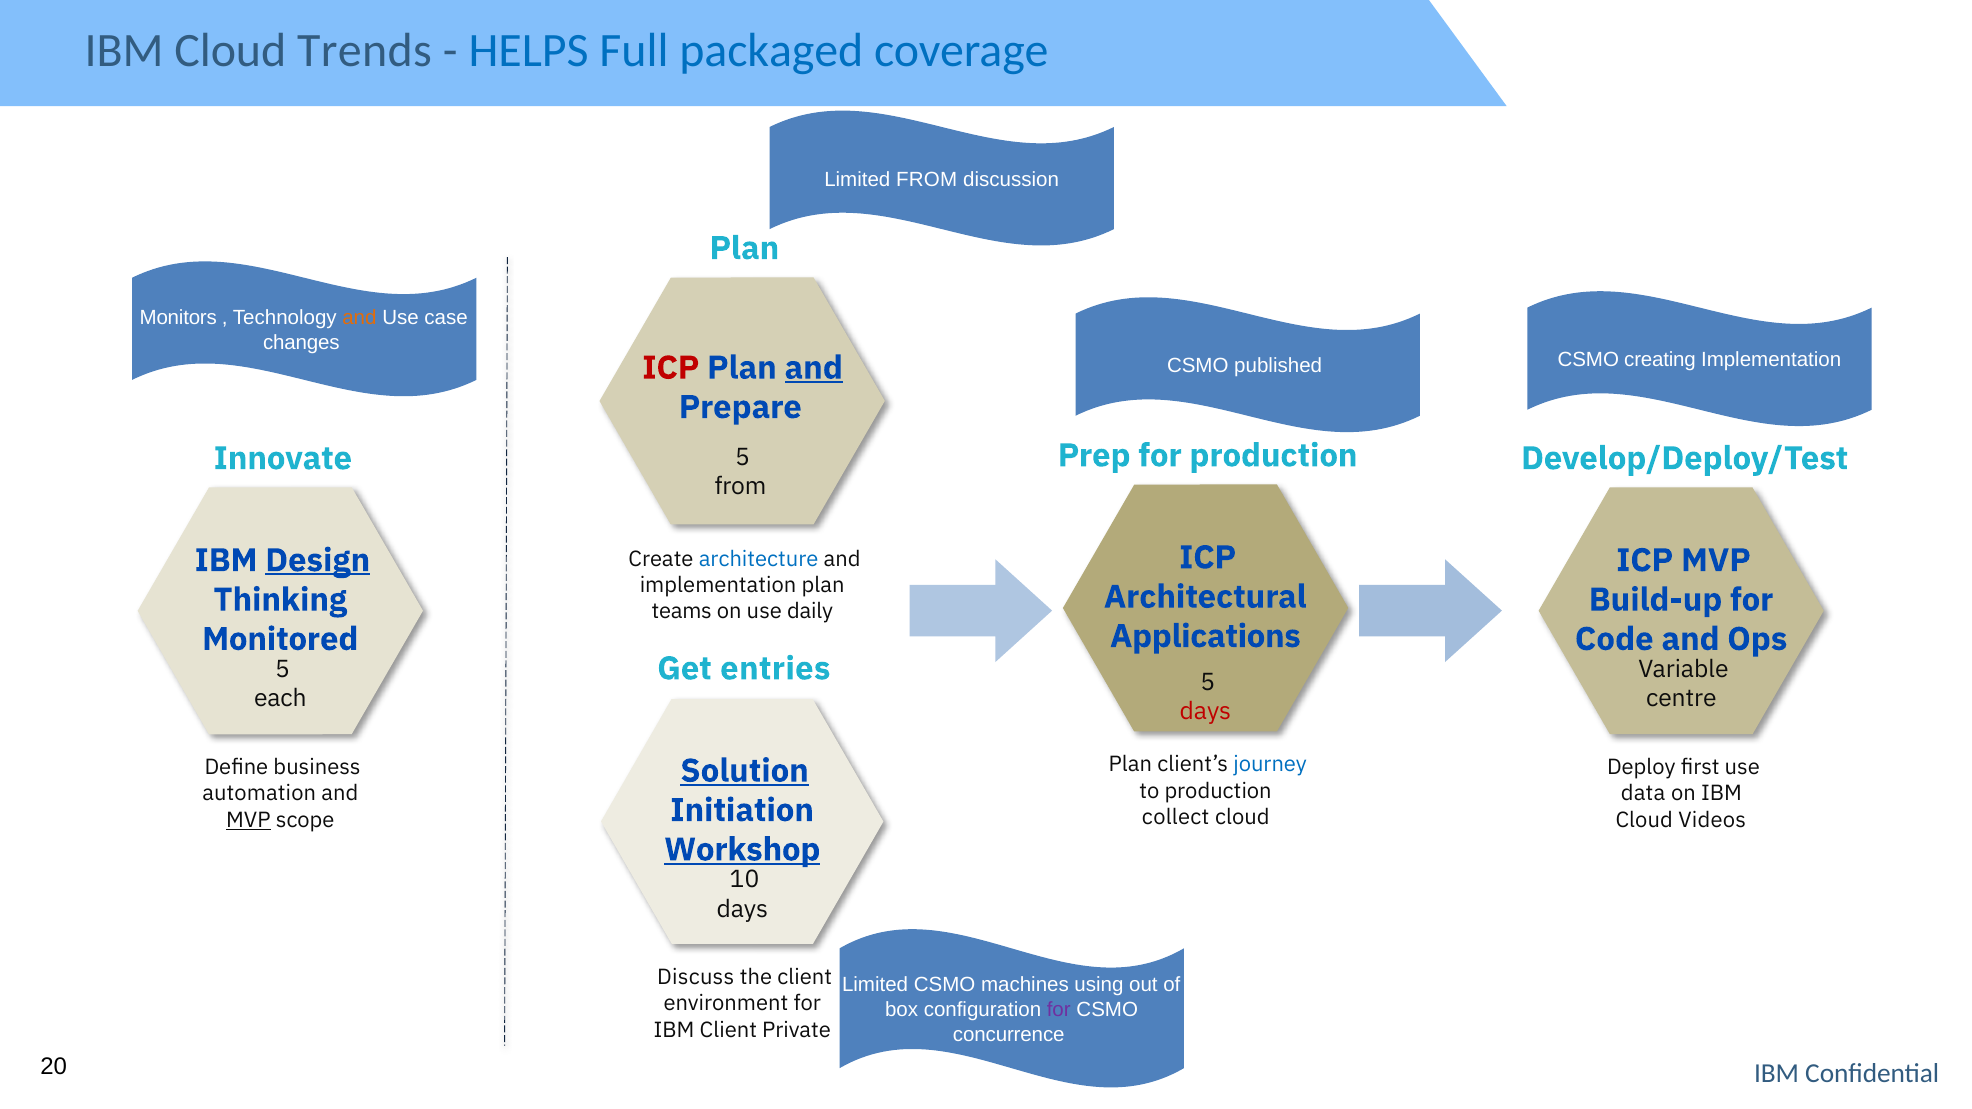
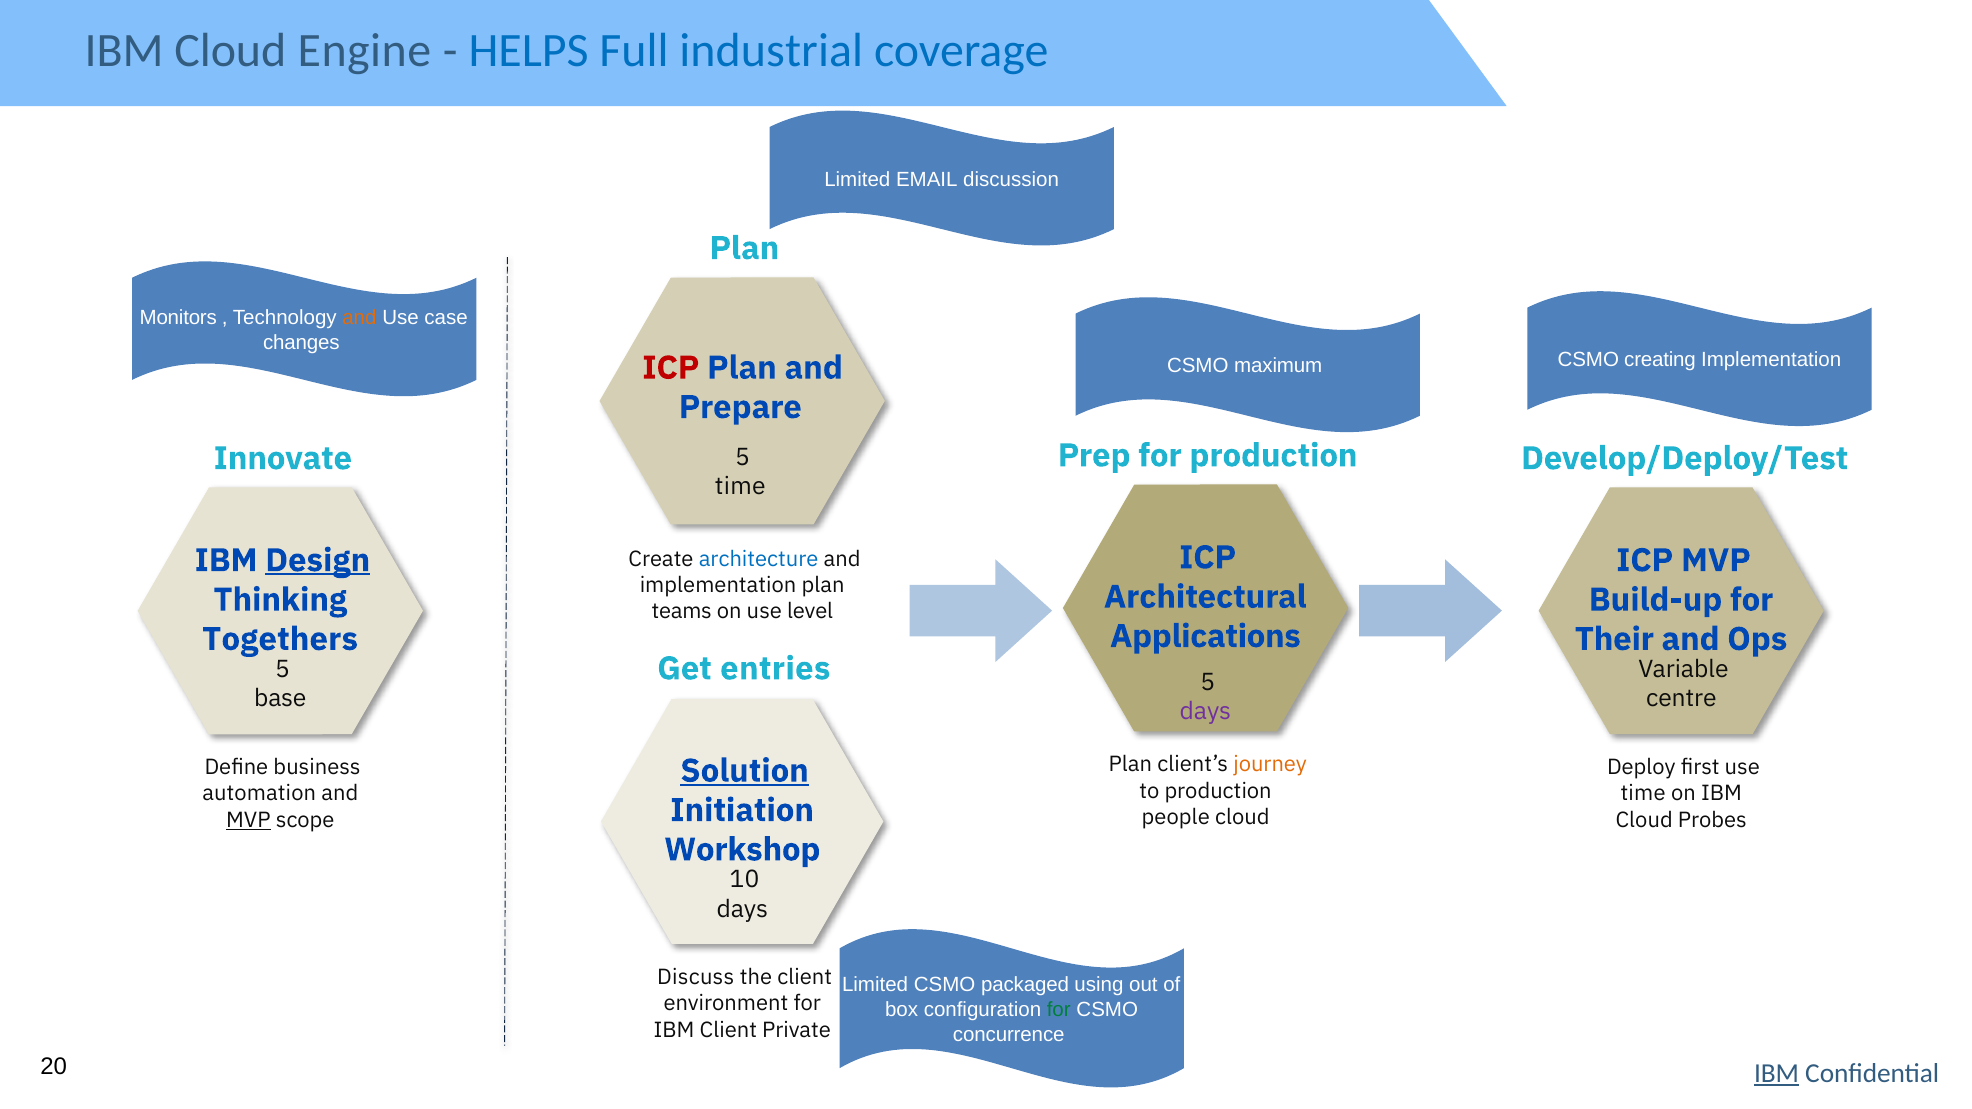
Trends: Trends -> Engine (364, 51)
packaged: packaged -> industrial (771, 51)
Limited FROM: FROM -> EMAIL (927, 179)
and underline: present -> none (814, 368)
published: published -> maximum (1278, 366)
from: from -> time (740, 487)
daily: daily -> level (810, 612)
Monitored: Monitored -> Togethers (280, 639)
Code: Code -> Their (1614, 639)
each: each -> base (280, 699)
days colour: red -> purple (1205, 712)
journey colour: blue -> orange (1270, 765)
data: data -> time (1643, 794)
collect: collect -> people (1176, 817)
Videos: Videos -> Probes (1712, 820)
Workshop underline: present -> none (742, 850)
machines: machines -> packaged (1025, 985)
for colour: purple -> green (1059, 1010)
IBM underline: none -> present (1777, 1073)
